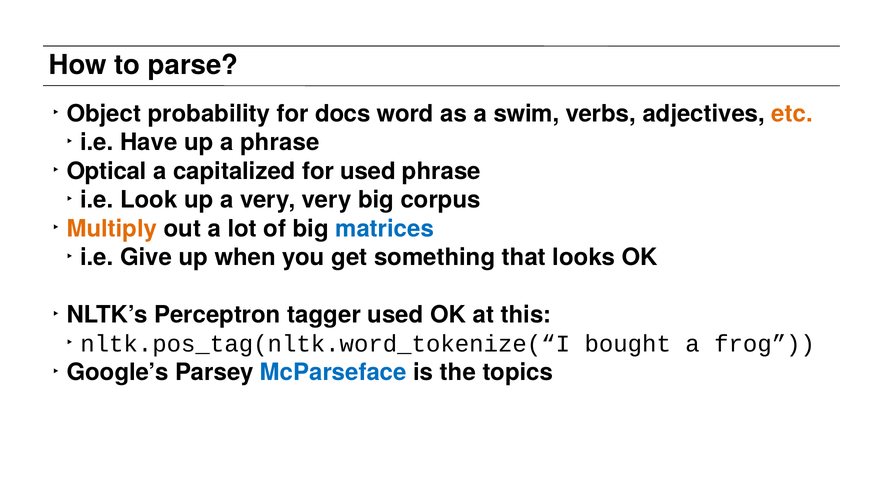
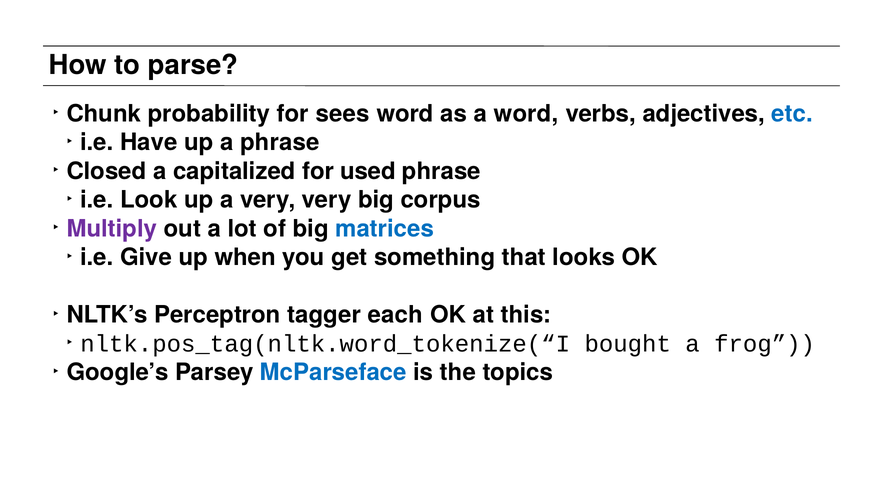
Object: Object -> Chunk (104, 114)
docs: docs -> sees (343, 114)
a swim: swim -> word (526, 114)
etc colour: orange -> blue (792, 114)
Optical: Optical -> Closed (106, 171)
Multiply colour: orange -> purple (112, 229)
tagger used: used -> each (395, 315)
